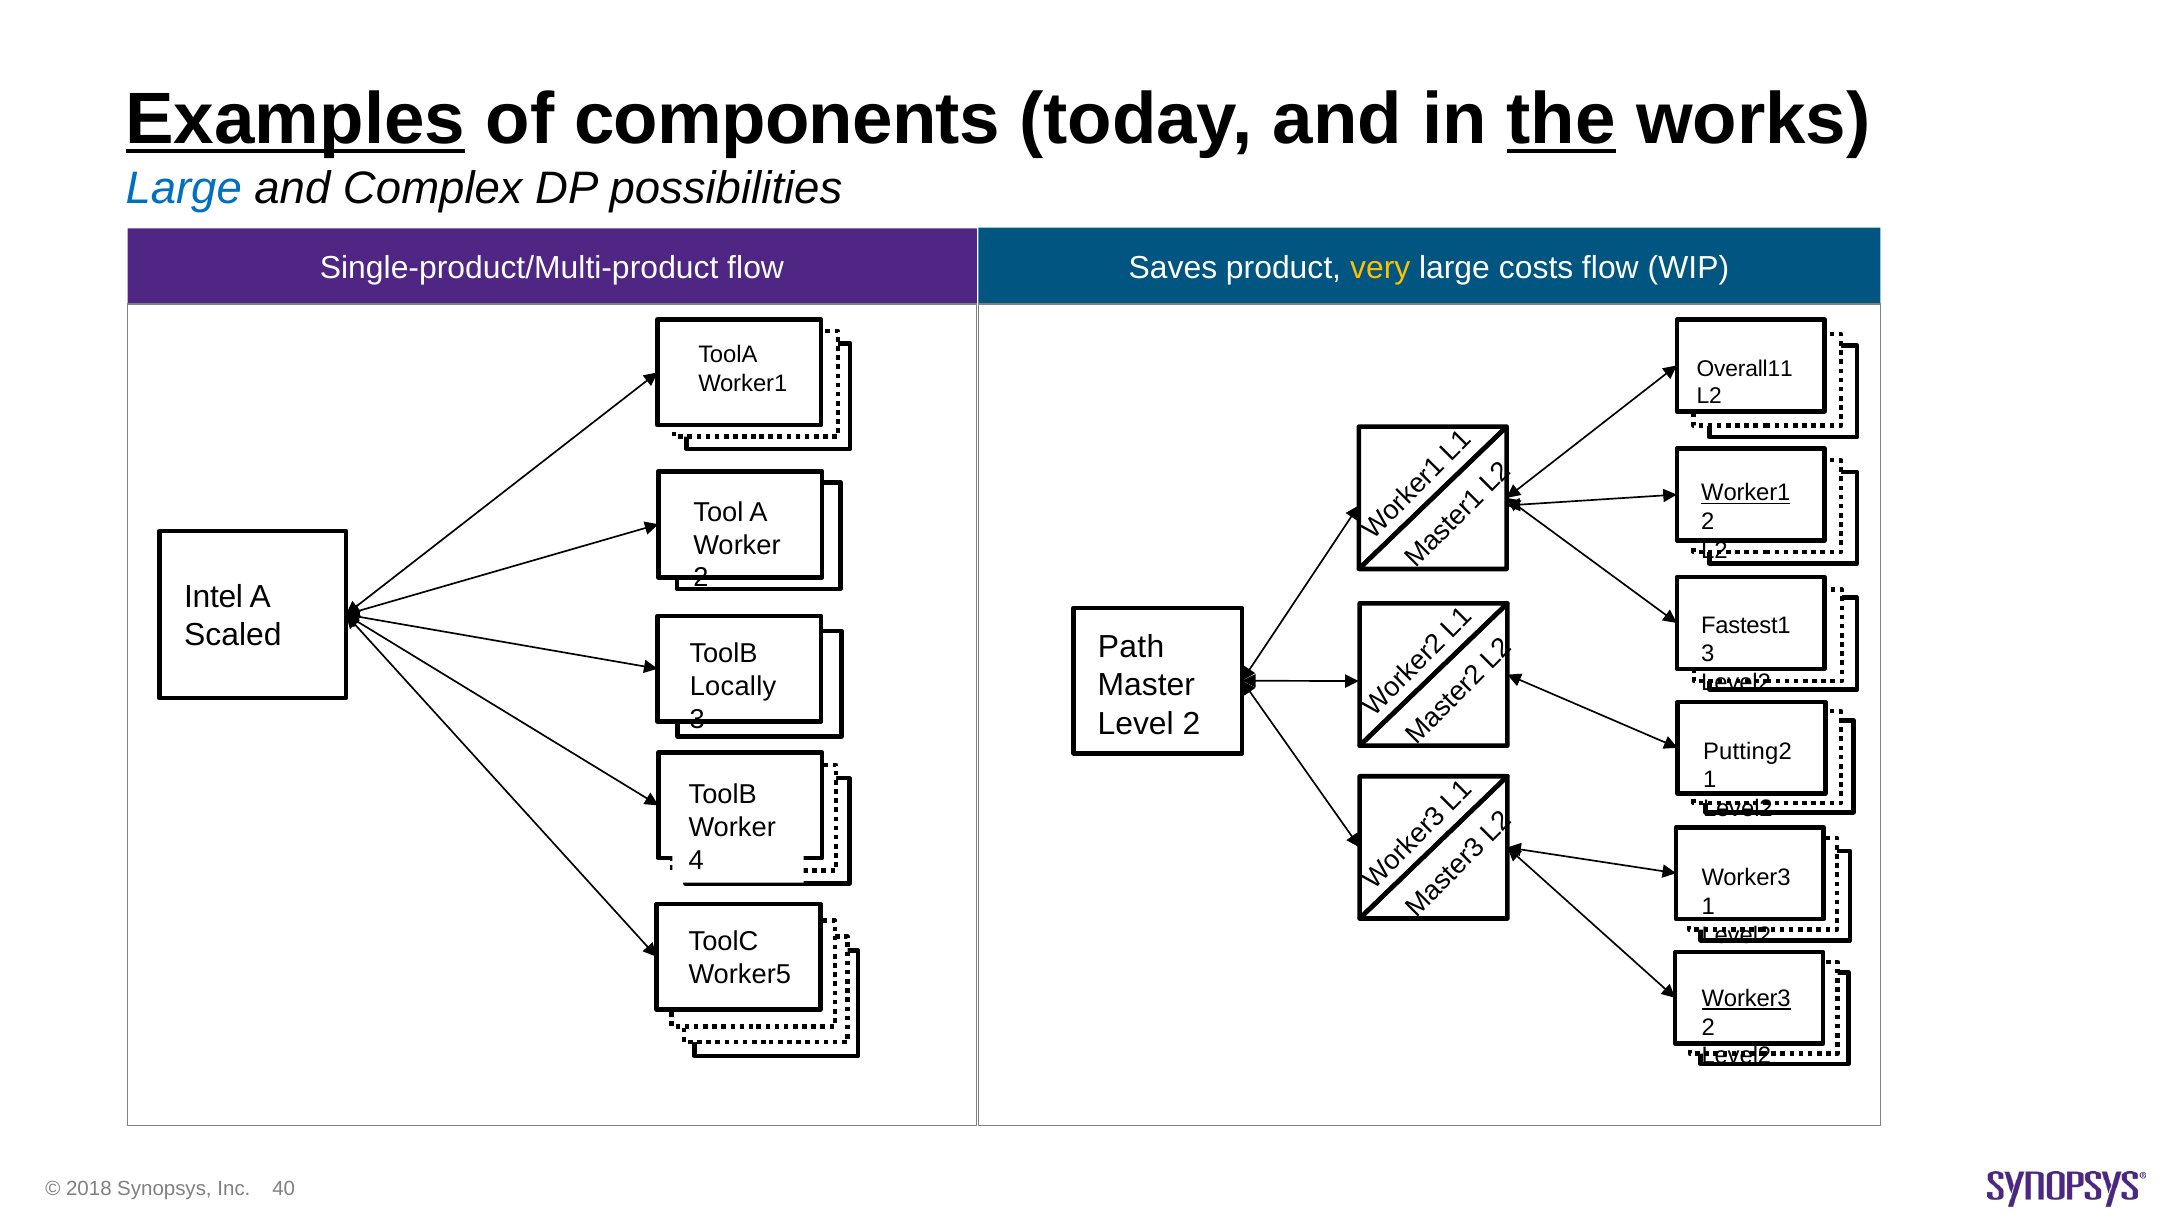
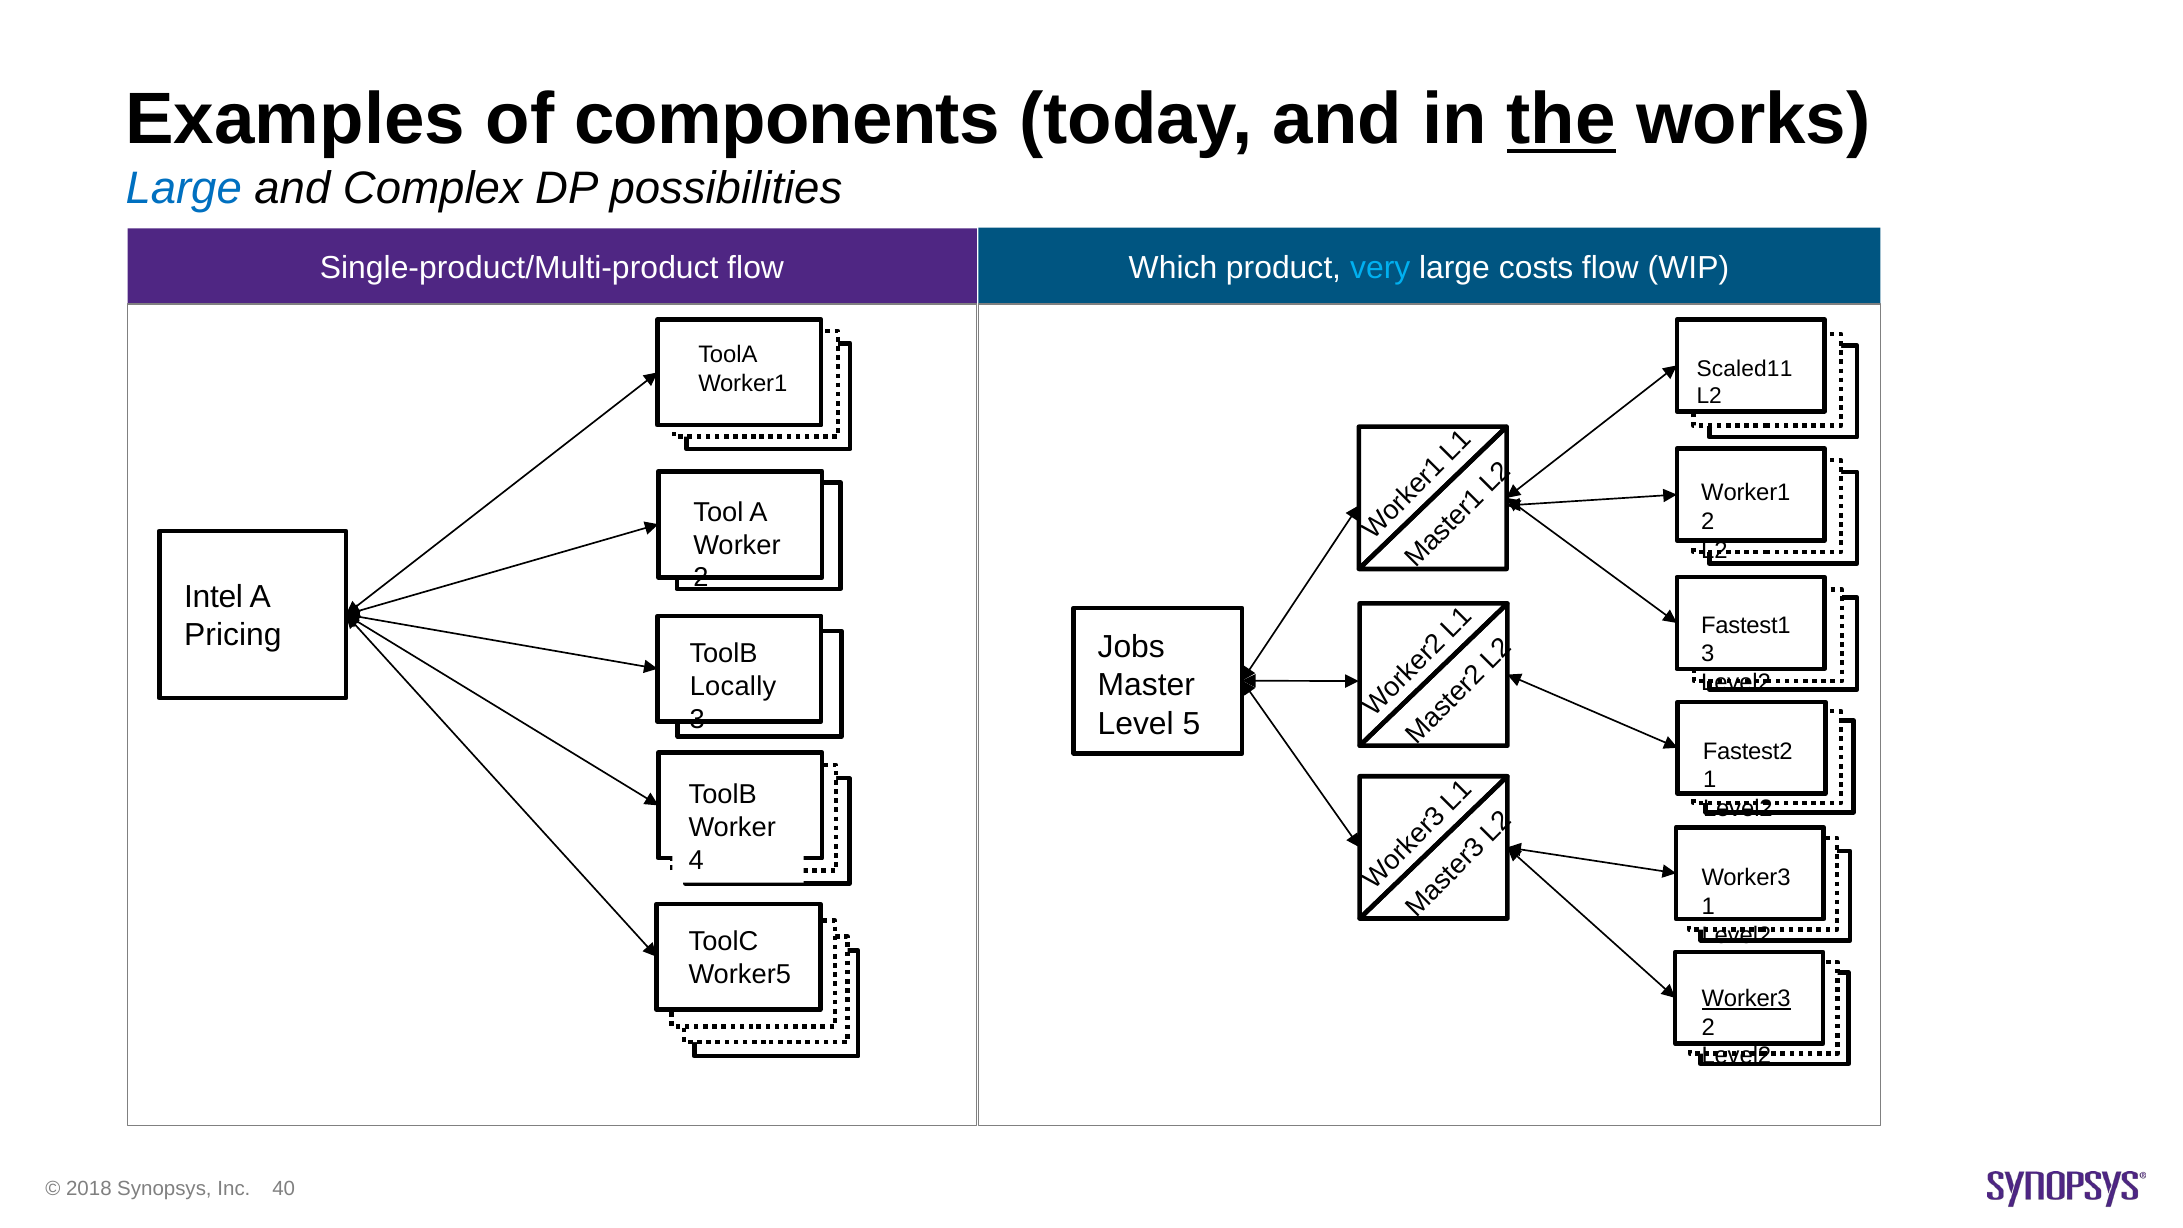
Examples underline: present -> none (295, 120)
Saves: Saves -> Which (1173, 268)
very colour: yellow -> light blue (1380, 268)
Overall11: Overall11 -> Scaled11 (1745, 368)
Worker1 underline: present -> none (1746, 493)
Scaled: Scaled -> Pricing (233, 635)
Path: Path -> Jobs (1131, 647)
Level 2: 2 -> 5 (1192, 724)
Putting2: Putting2 -> Fastest2 (1748, 751)
